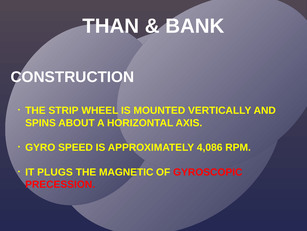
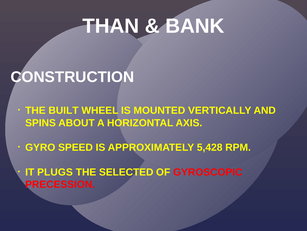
STRIP: STRIP -> BUILT (64, 110)
4,086: 4,086 -> 5,428 (210, 147)
MAGNETIC: MAGNETIC -> SELECTED (126, 172)
